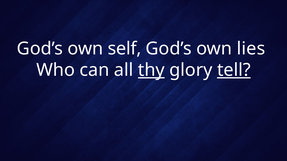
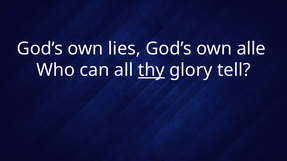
self: self -> lies (124, 49)
lies: lies -> alle (251, 49)
tell underline: present -> none (234, 70)
